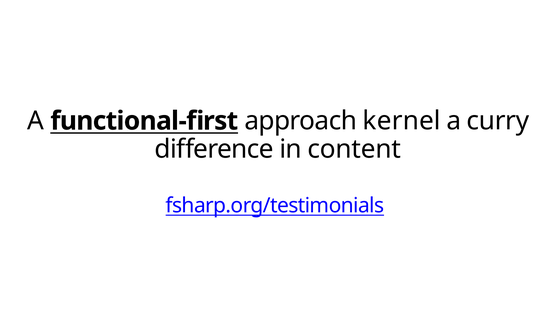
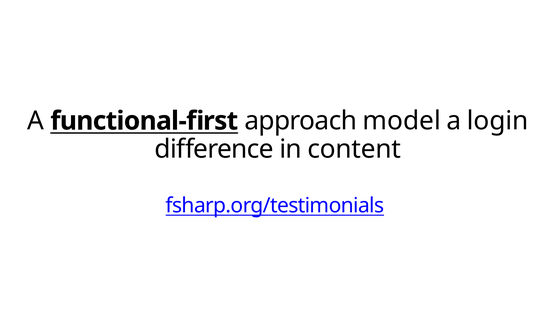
kernel: kernel -> model (402, 121)
curry: curry -> login (498, 121)
